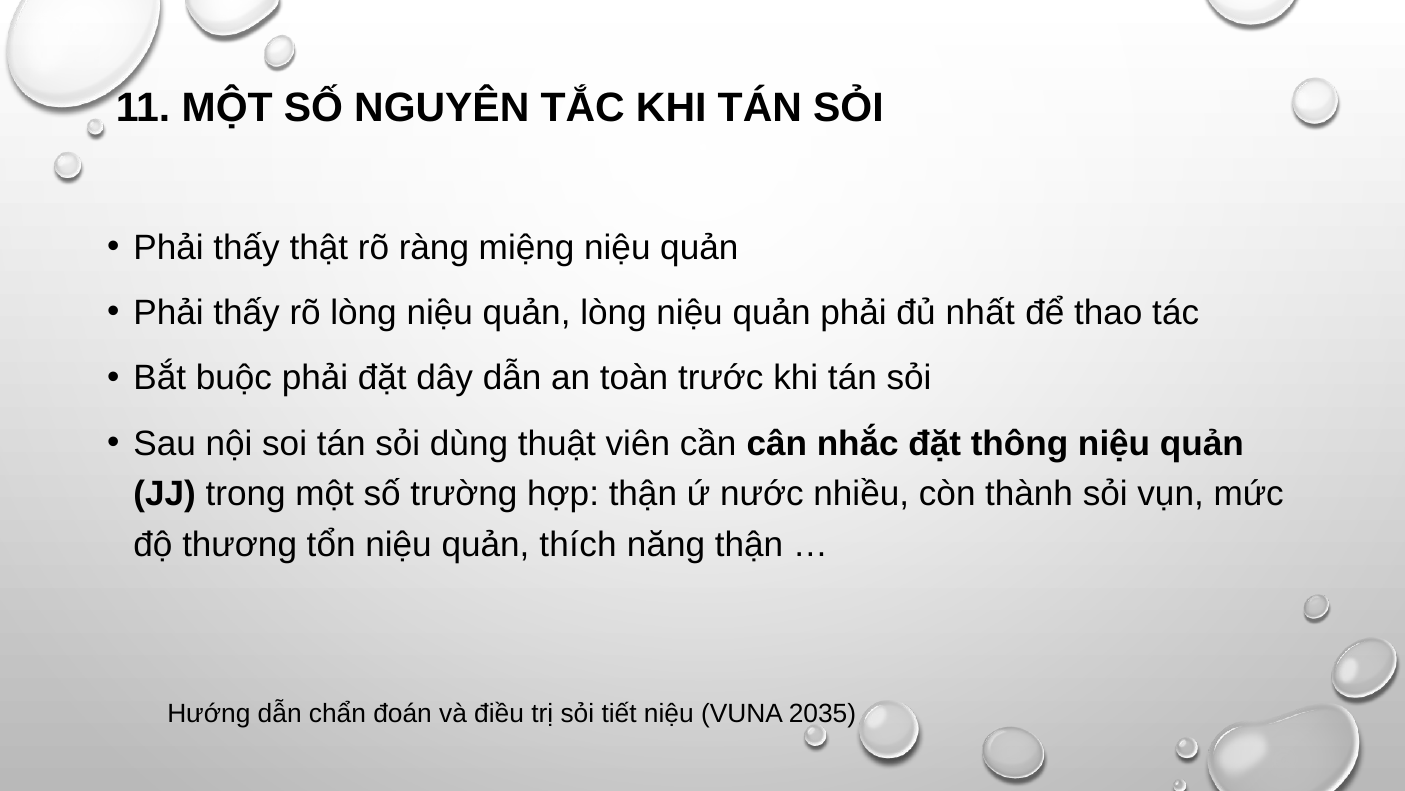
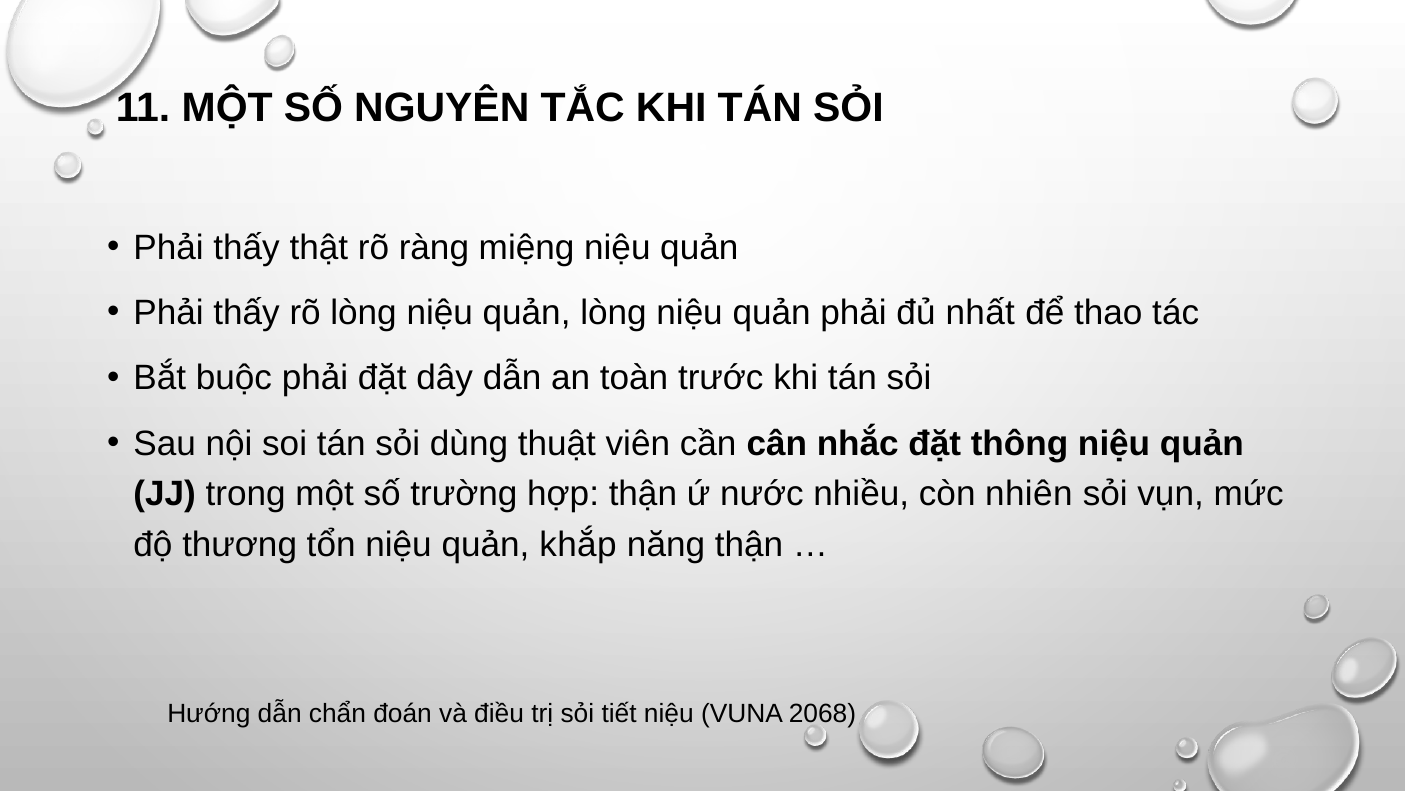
thành: thành -> nhiên (1029, 494)
thích: thích -> khắp (578, 544)
2035: 2035 -> 2068 (822, 713)
